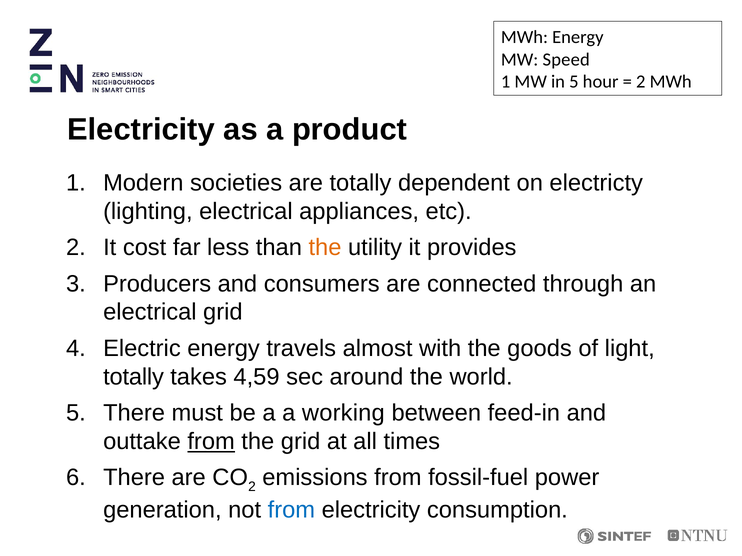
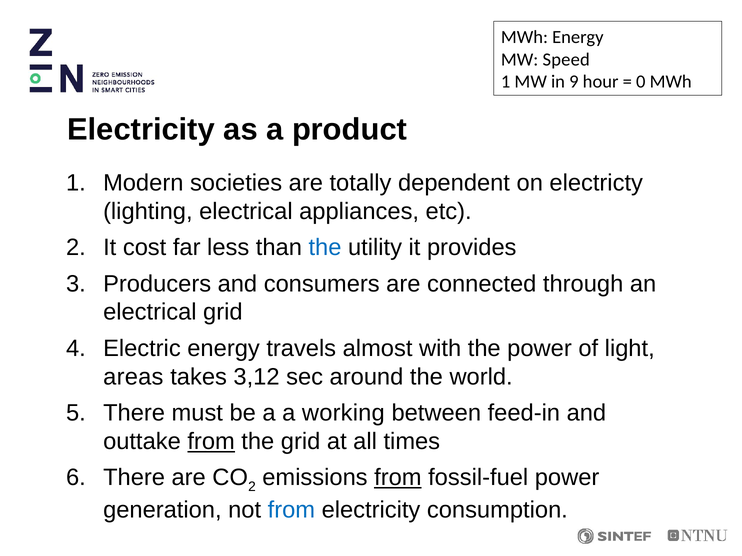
in 5: 5 -> 9 (574, 82)
2: 2 -> 0 (641, 82)
the colour: orange -> blue (325, 248)
the goods: goods -> power (540, 349)
totally: totally -> areas (133, 377)
4,59: 4,59 -> 3,12 (257, 377)
from underline: none -> present (398, 478)
